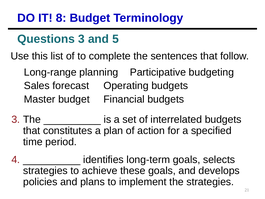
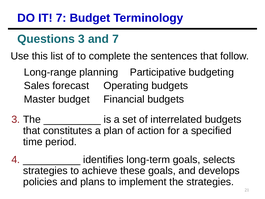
IT 8: 8 -> 7 (61, 18)
and 5: 5 -> 7 (116, 39)
